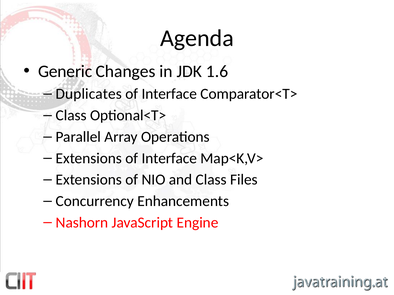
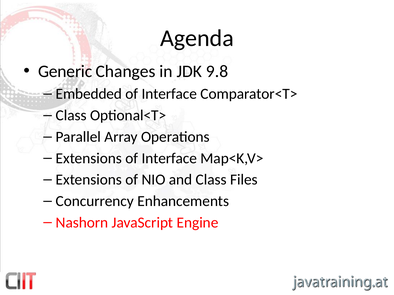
1.6: 1.6 -> 9.8 (217, 71)
Duplicates: Duplicates -> Embedded (89, 94)
